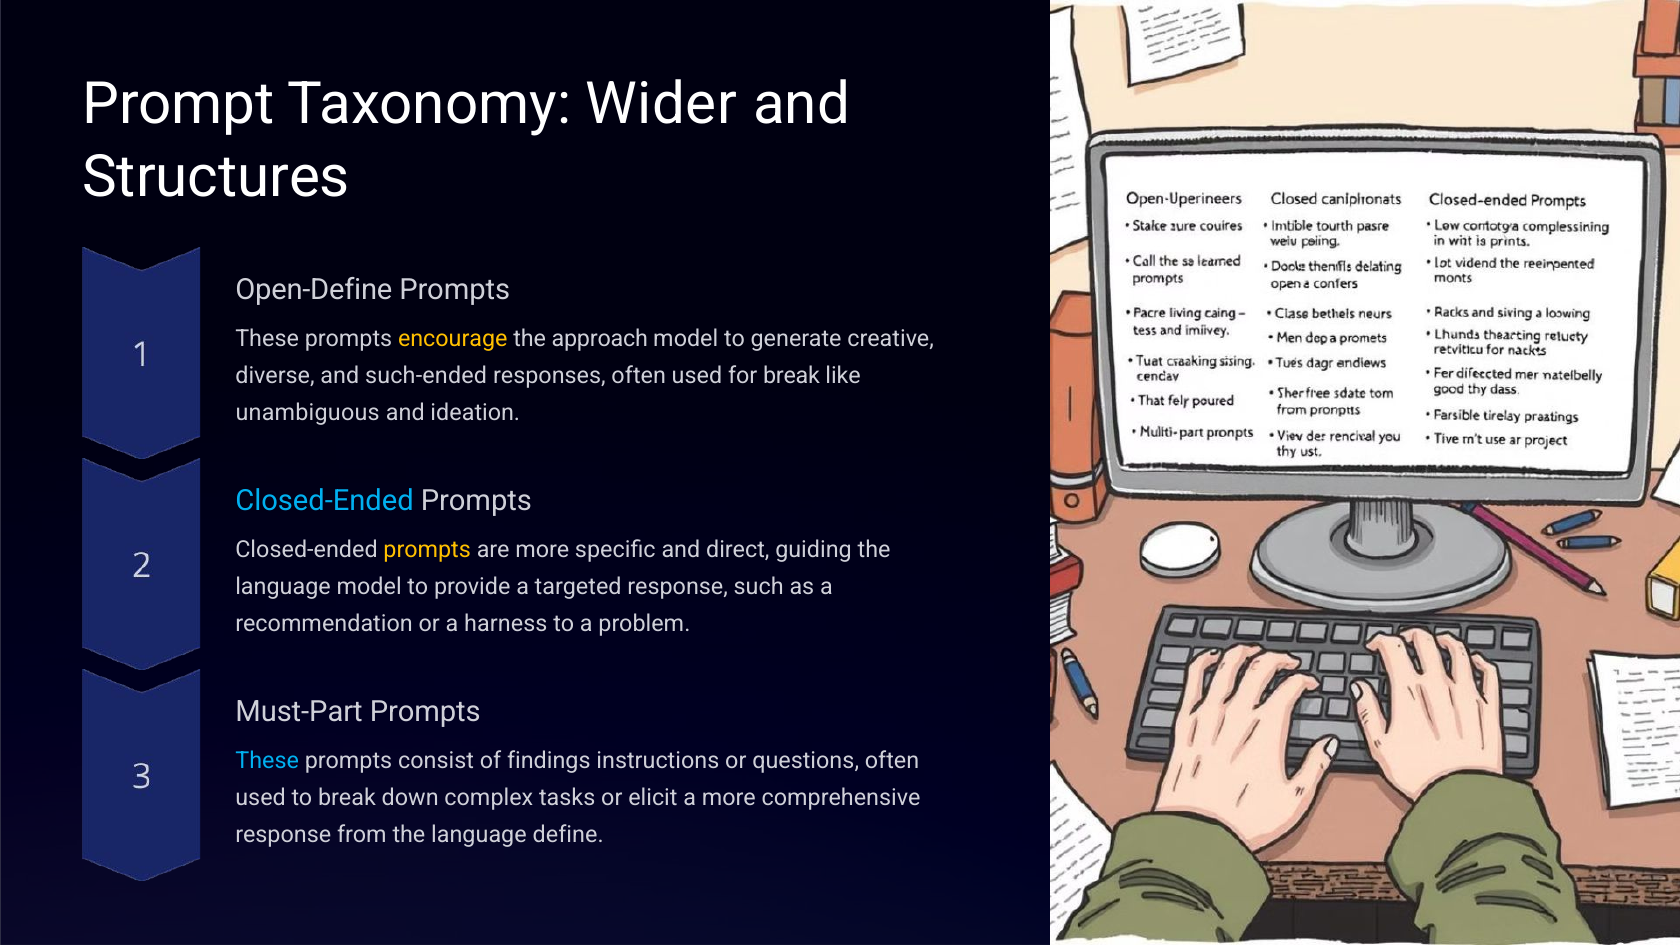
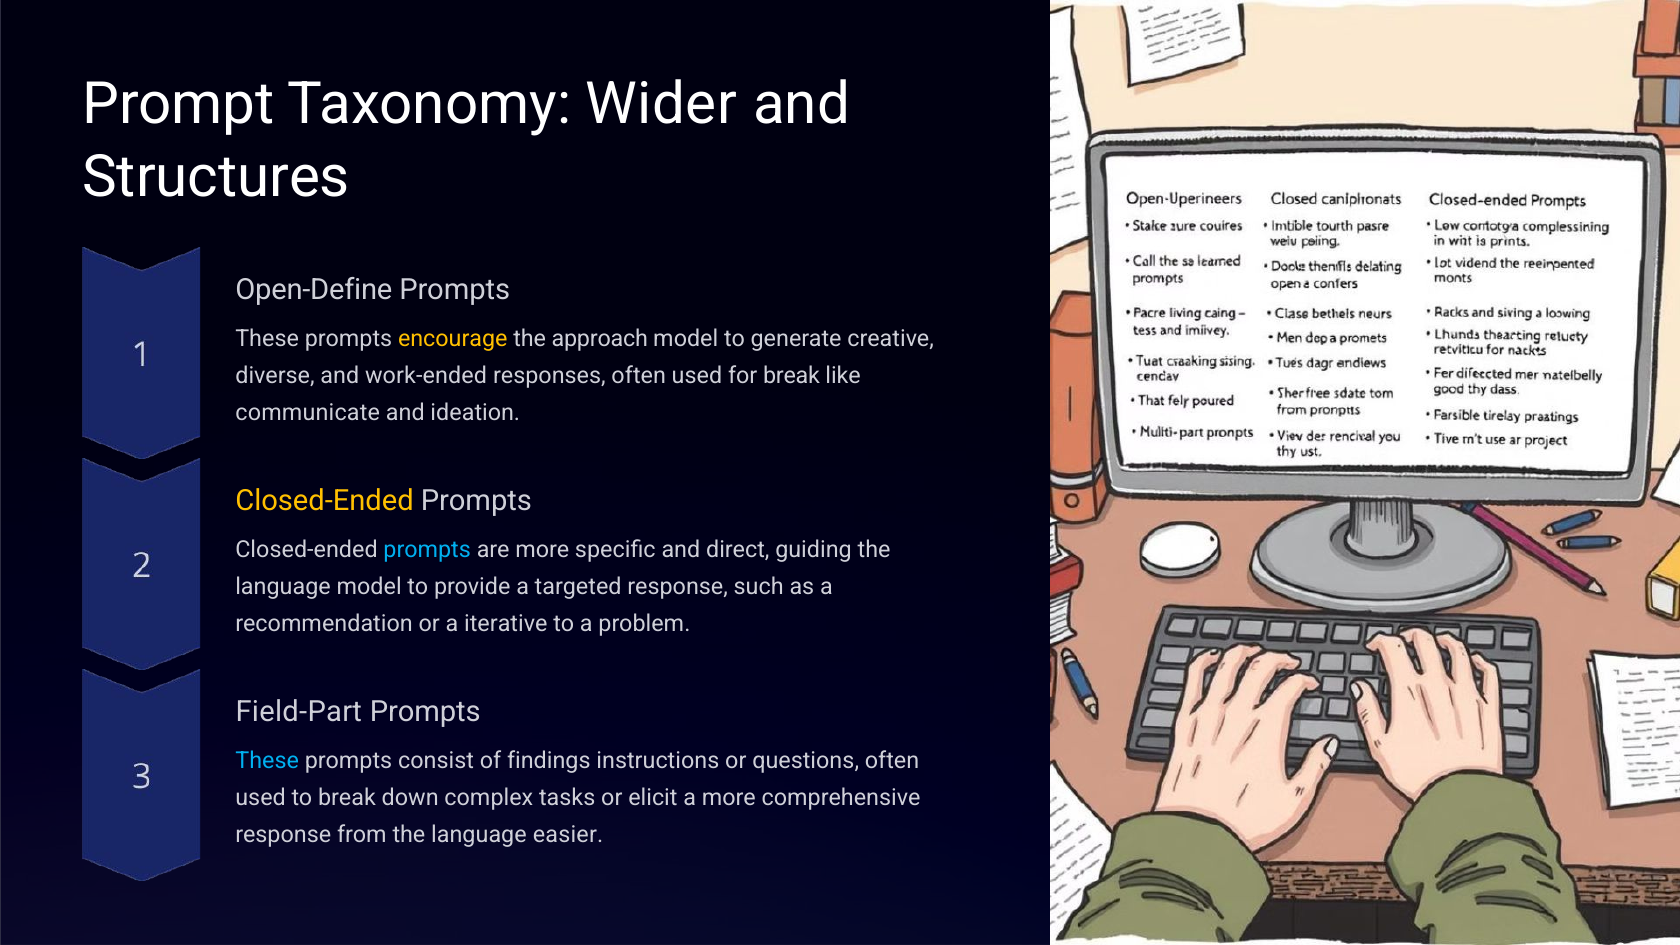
such-ended: such-ended -> work-ended (426, 376)
unambiguous: unambiguous -> communicate (308, 413)
Closed-Ended colour: light blue -> yellow (325, 501)
prompts colour: yellow -> light blue (427, 550)
harness: harness -> iterative (506, 624)
Must-Part: Must-Part -> Field-Part (299, 712)
define: define -> easier (568, 835)
